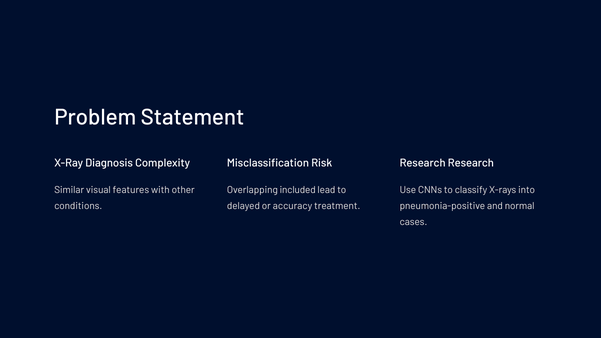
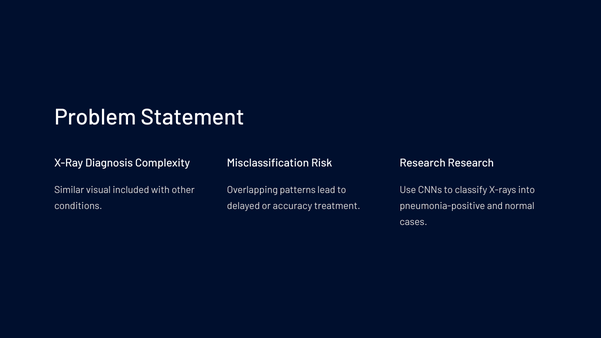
features: features -> included (131, 190)
included: included -> patterns (298, 190)
